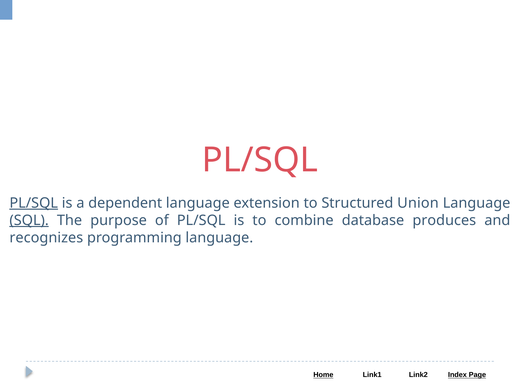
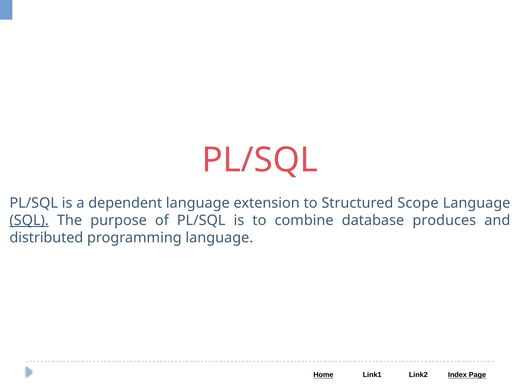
PL/SQL underline: present -> none (34, 203)
Union: Union -> Scope (418, 203)
recognizes: recognizes -> distributed (46, 238)
